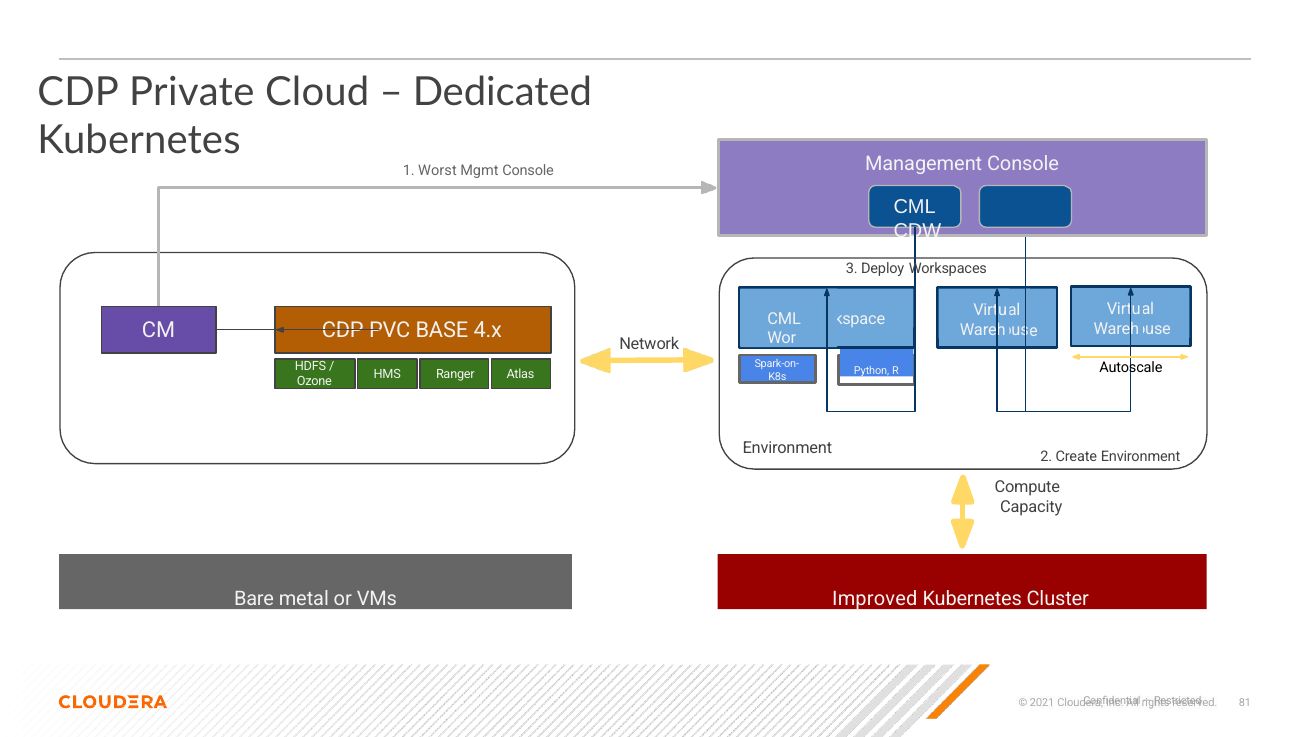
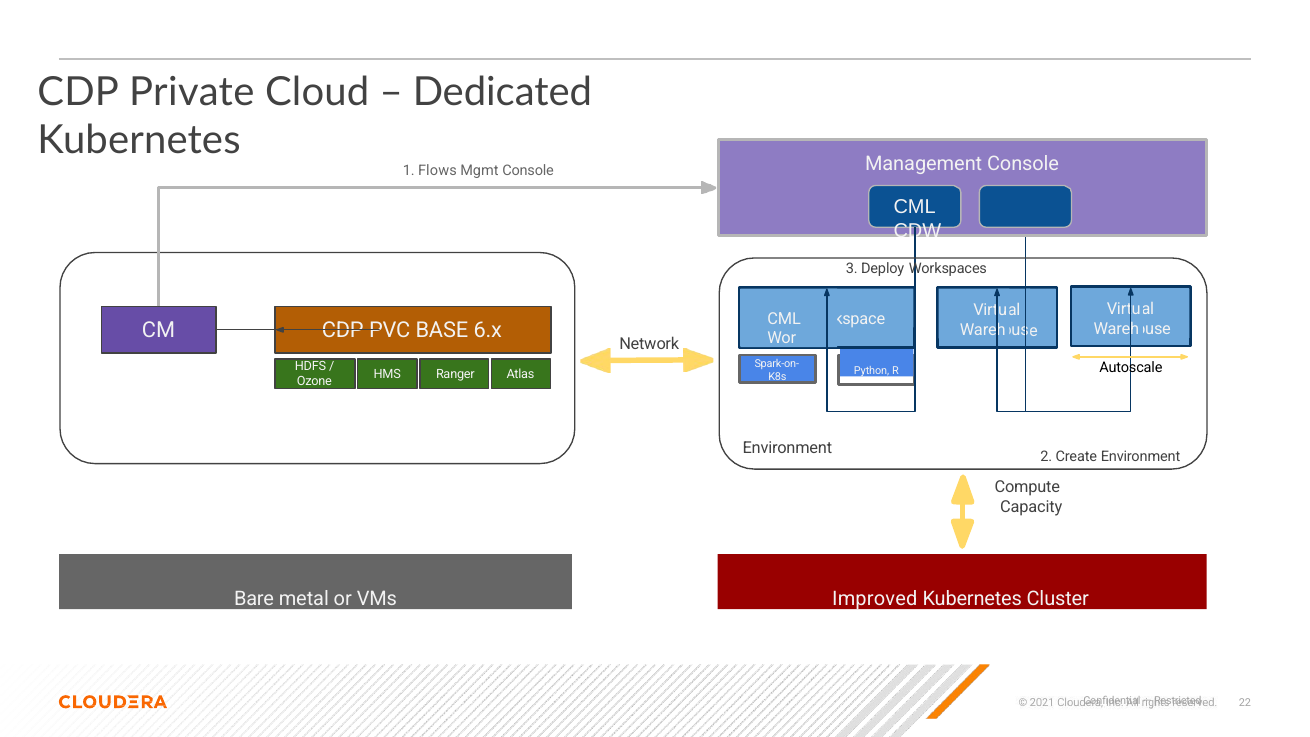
Worst: Worst -> Flows (437, 170)
4.x: 4.x -> 6.x (488, 330)
81: 81 -> 22 (1245, 703)
